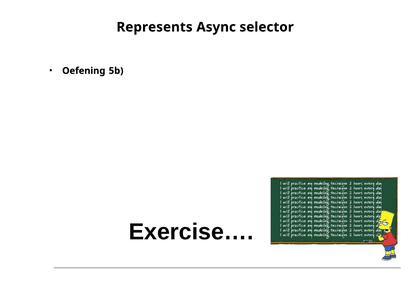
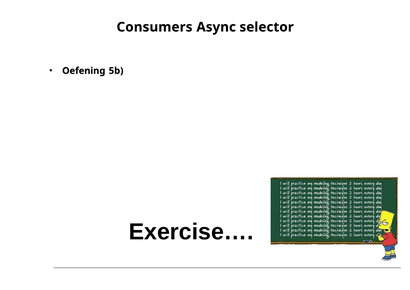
Represents: Represents -> Consumers (155, 27)
